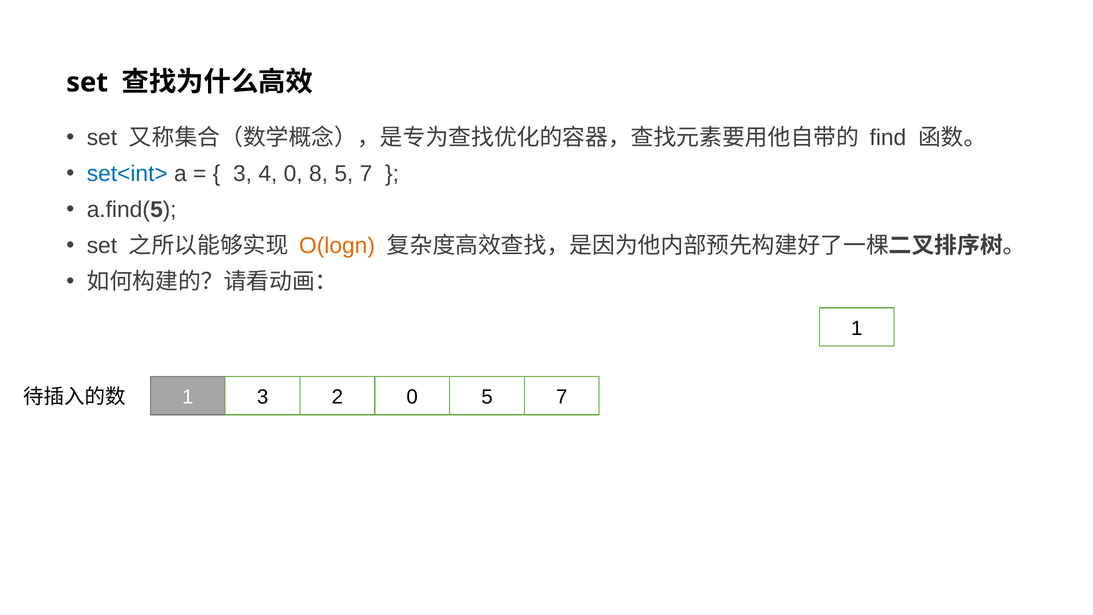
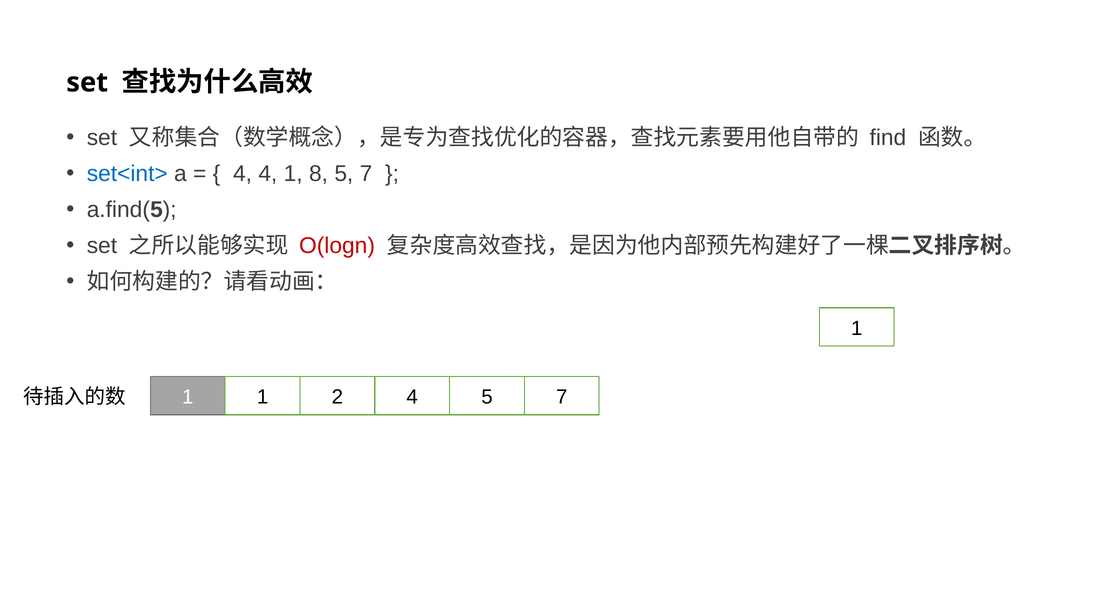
3: 3 -> 4 (243, 174)
4 0: 0 -> 1 (293, 174)
O(logn colour: orange -> red (337, 246)
1 3: 3 -> 1 (263, 397)
2 0: 0 -> 4 (412, 397)
